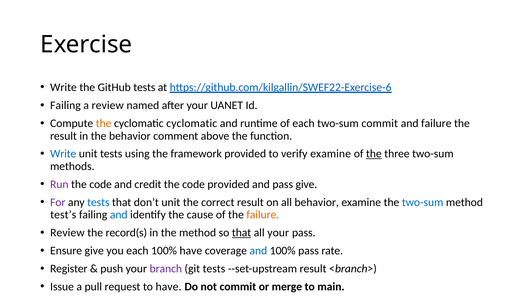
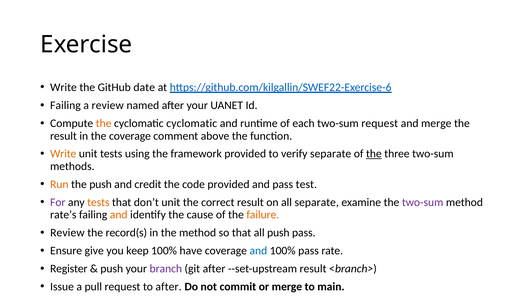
GitHub tests: tests -> date (144, 87)
two-sum commit: commit -> request (380, 123)
and failure: failure -> merge (436, 123)
the behavior: behavior -> coverage (130, 136)
Write colour: blue -> orange (63, 154)
verify examine: examine -> separate (331, 154)
Run colour: purple -> orange (59, 184)
code: code -> push (101, 184)
pass give: give -> test (306, 184)
tests colour: blue -> orange (98, 202)
all behavior: behavior -> separate (317, 202)
two-sum colour: blue -> purple (423, 202)
test’s: test’s -> rate’s (63, 215)
and colour: blue -> orange (119, 215)
that underline: present -> none (242, 233)
all your: your -> push (278, 233)
you each: each -> keep (137, 251)
git tests: tests -> after (214, 269)
to have: have -> after (169, 287)
